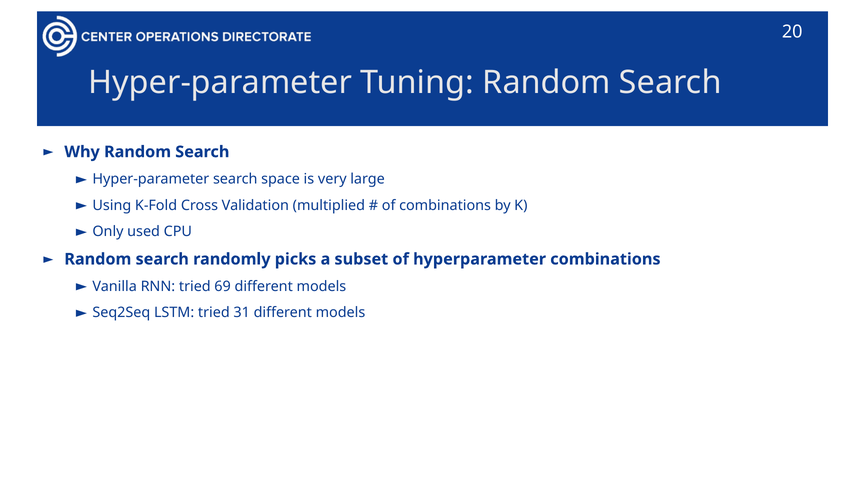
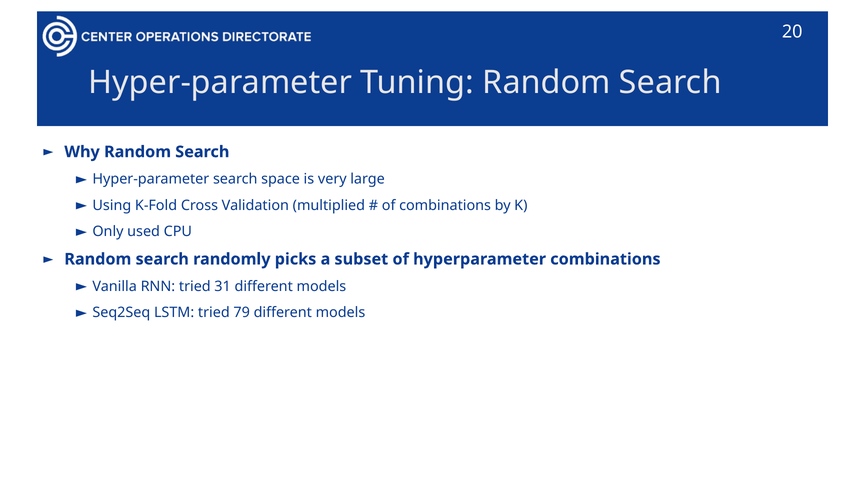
69: 69 -> 31 (223, 287)
31: 31 -> 79 (242, 313)
